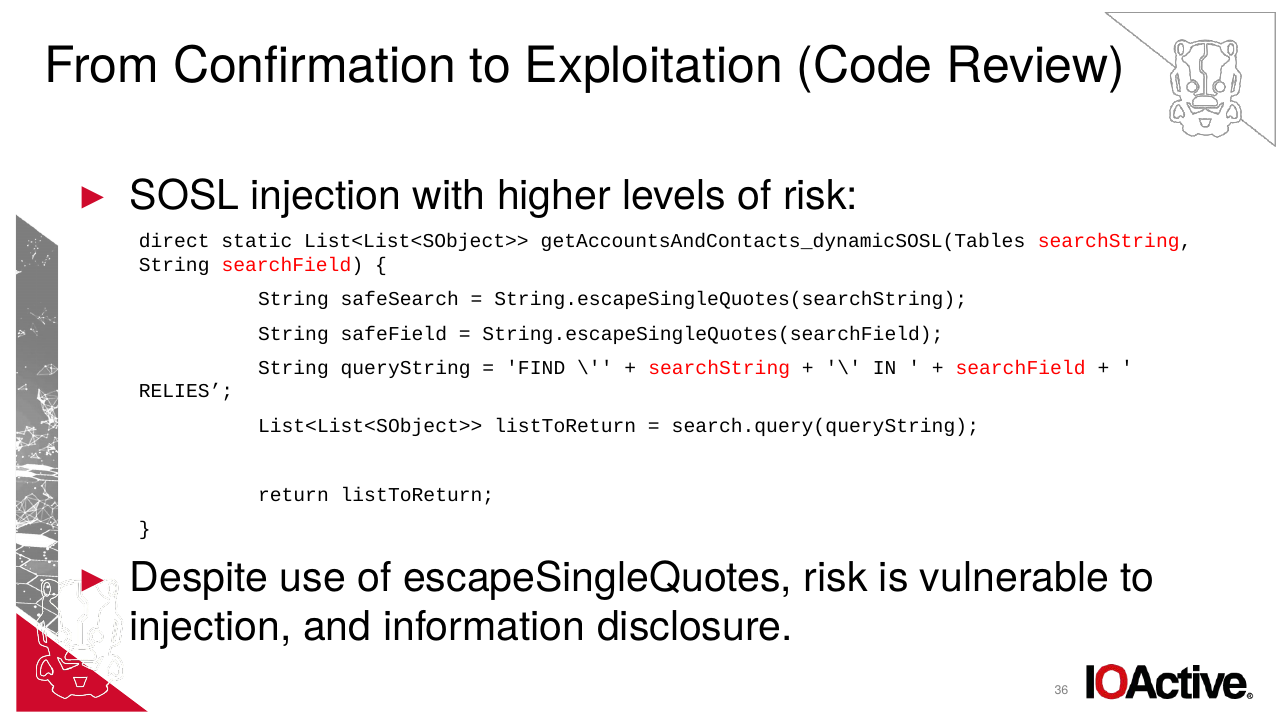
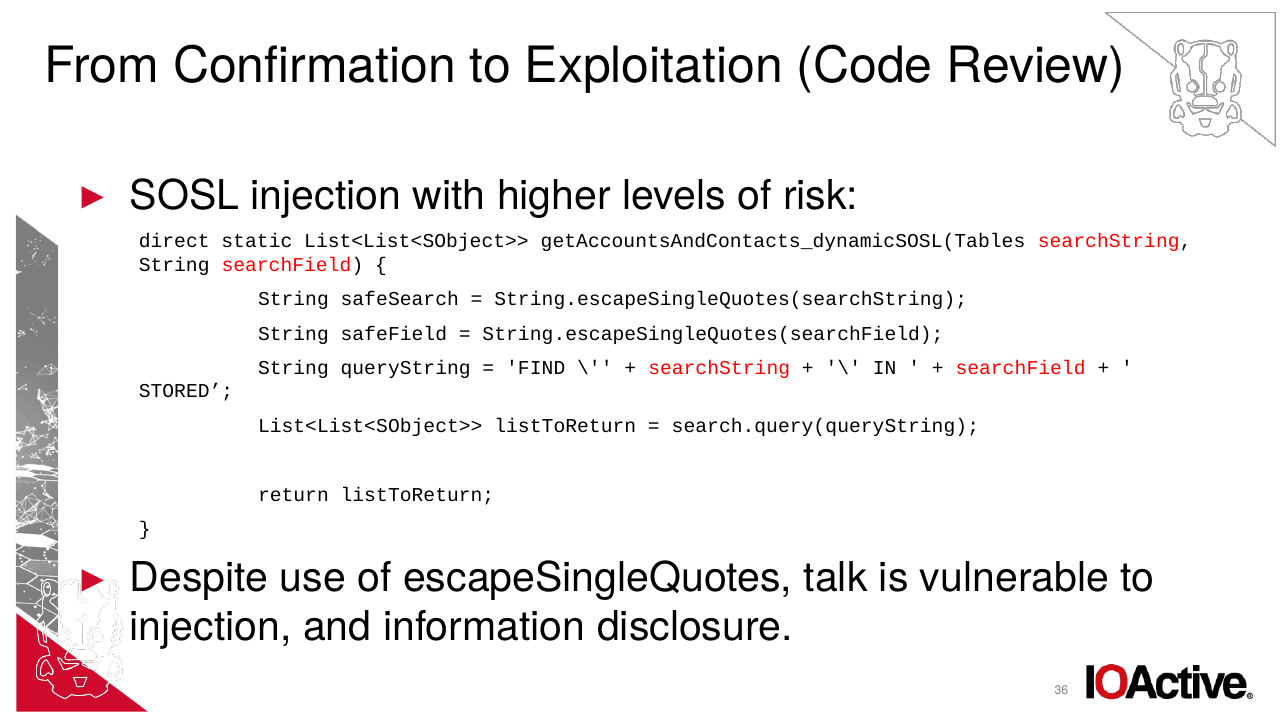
RELIES: RELIES -> STORED (186, 391)
escapeSingleQuotes risk: risk -> talk (836, 577)
